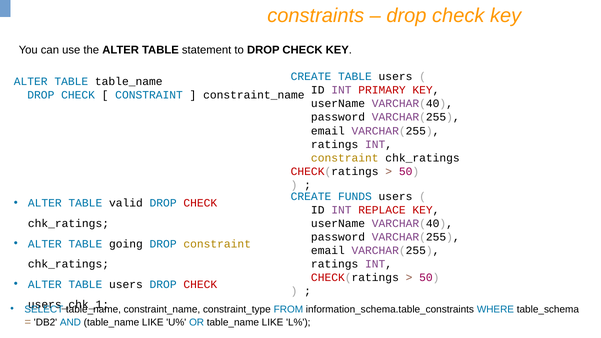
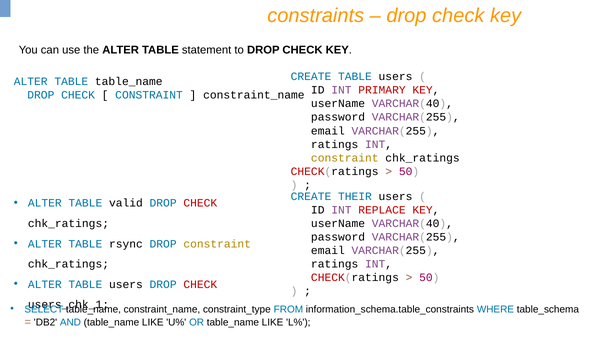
FUNDS: FUNDS -> THEIR (355, 197)
going: going -> rsync (126, 244)
